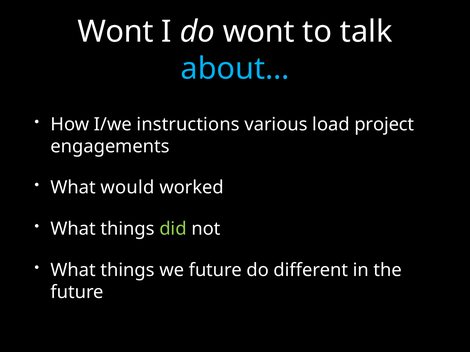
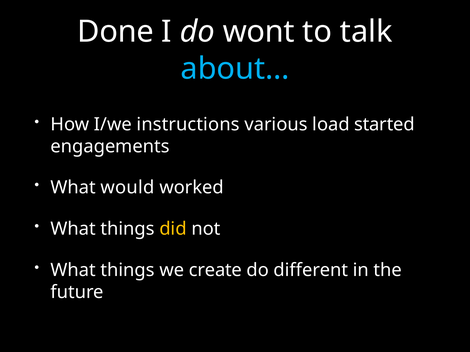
Wont: Wont -> Done (116, 32)
project: project -> started (384, 125)
did colour: light green -> yellow (173, 229)
we future: future -> create (215, 270)
